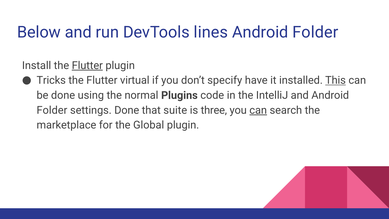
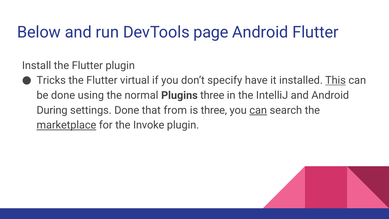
lines: lines -> page (211, 32)
Folder: Folder -> Flutter (315, 32)
Flutter underline: present -> none (87, 65)
Plugins code: code -> three (212, 95)
Folder: Folder -> During (52, 110)
suite: suite -> from (175, 110)
marketplace underline: none -> present (66, 125)
Global: Global -> Invoke (149, 125)
